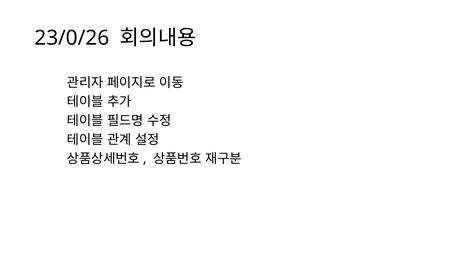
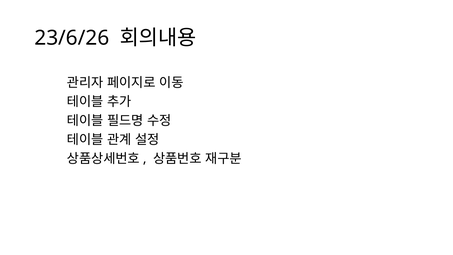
23/0/26: 23/0/26 -> 23/6/26 (72, 38)
